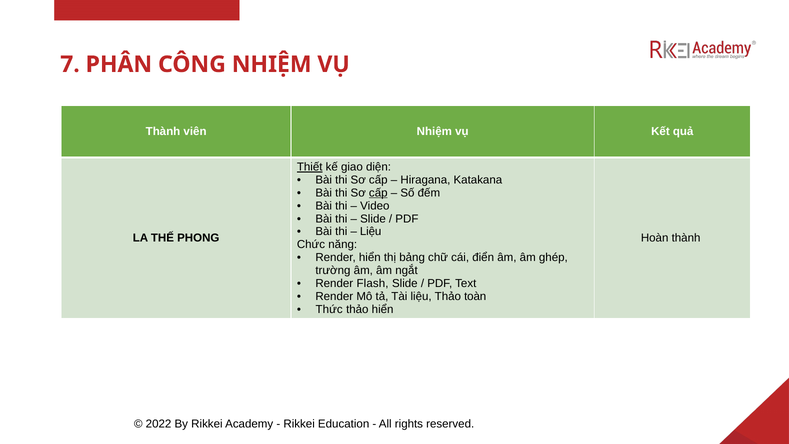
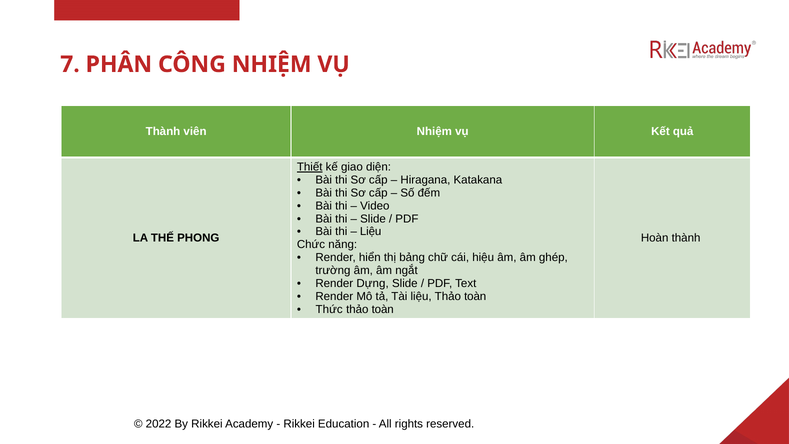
cấp underline: present -> none (378, 193)
điển: điển -> hiệu (483, 257)
Flash: Flash -> Dựng (373, 283)
hiển: hiển -> toàn (383, 309)
